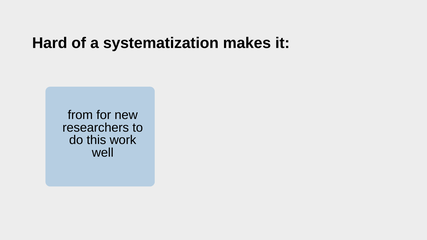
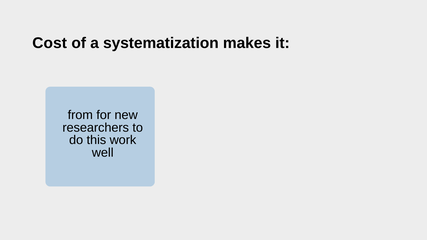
Hard: Hard -> Cost (50, 43)
